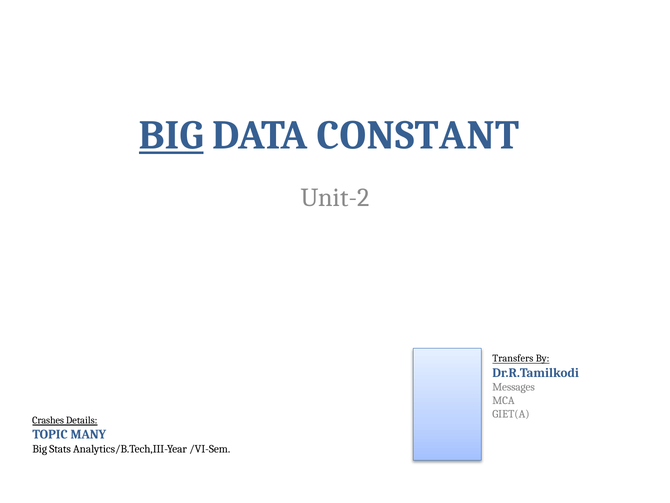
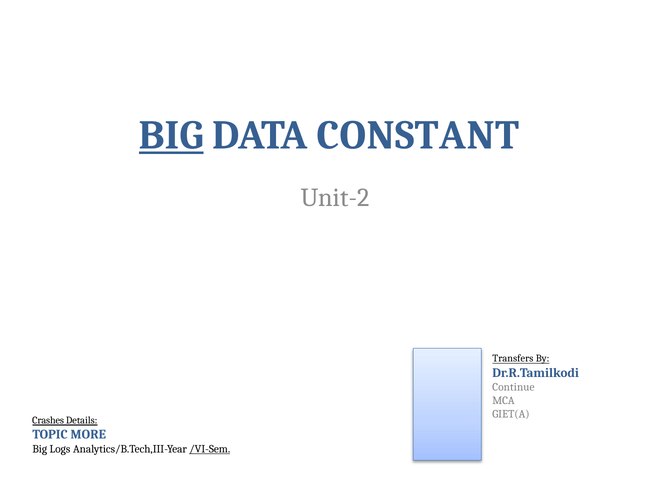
Messages: Messages -> Continue (513, 387)
MANY: MANY -> MORE (88, 434)
Stats: Stats -> Logs (60, 449)
/VI-Sem underline: none -> present (210, 449)
